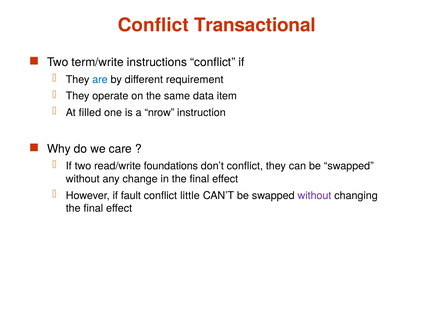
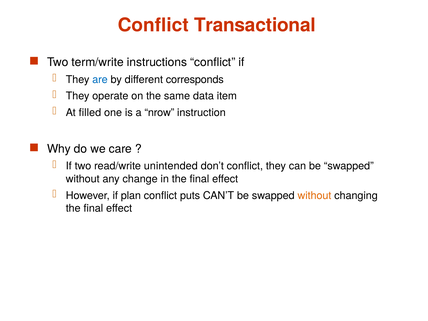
requirement: requirement -> corresponds (195, 79)
foundations: foundations -> unintended (171, 166)
fault: fault -> plan (131, 196)
little: little -> puts (190, 196)
without colour: purple -> orange (314, 196)
